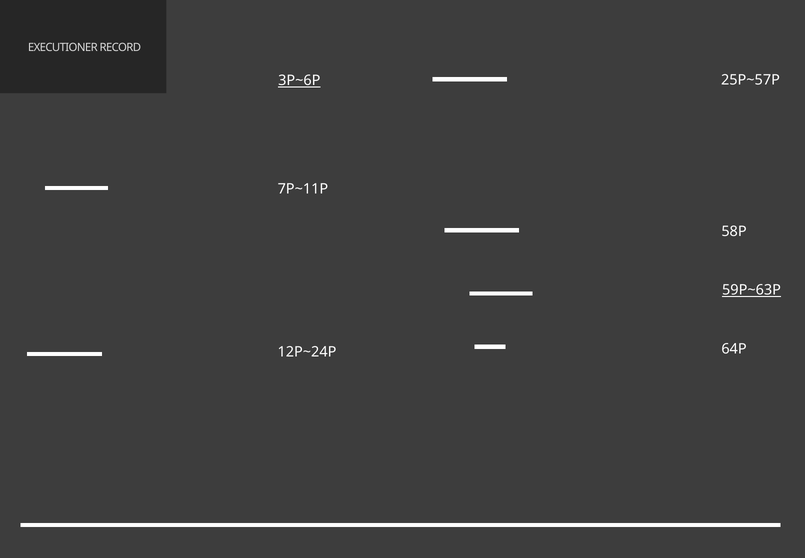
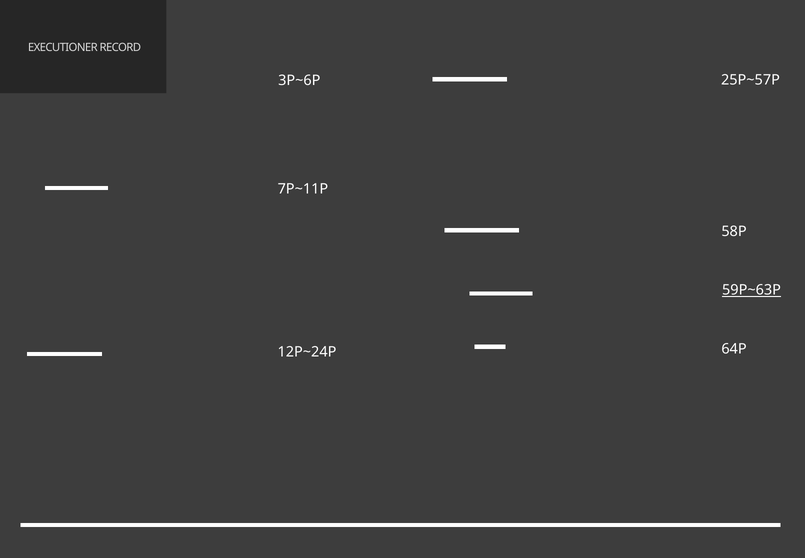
3P~6P underline: present -> none (299, 81)
